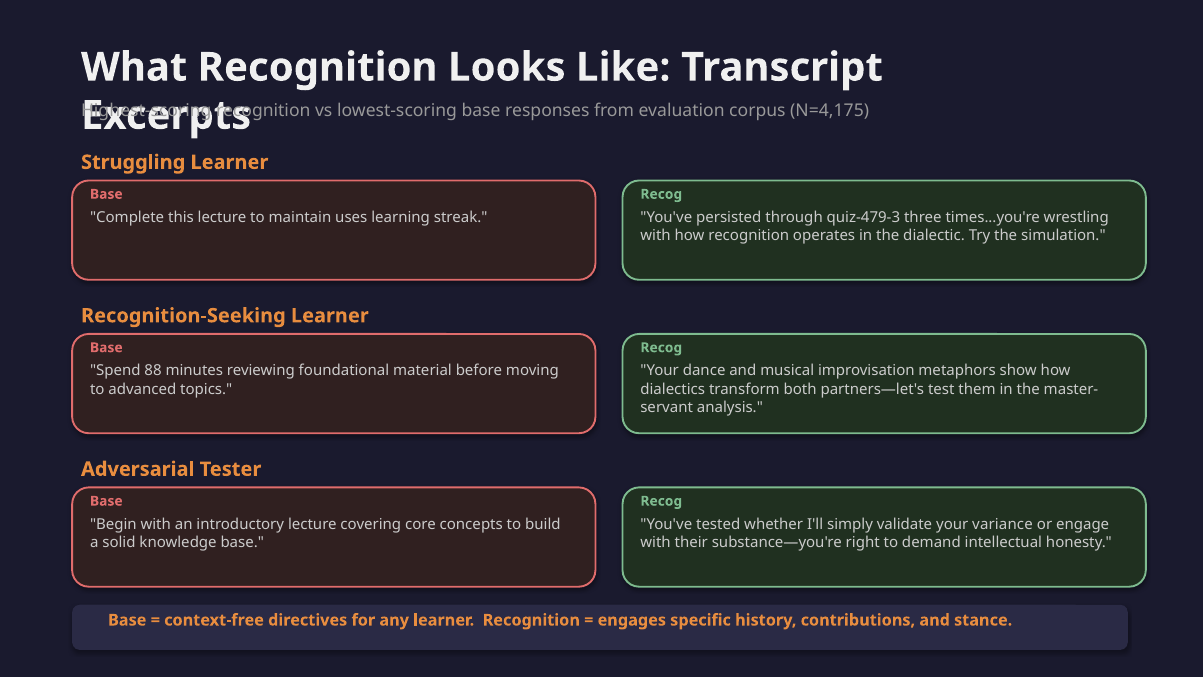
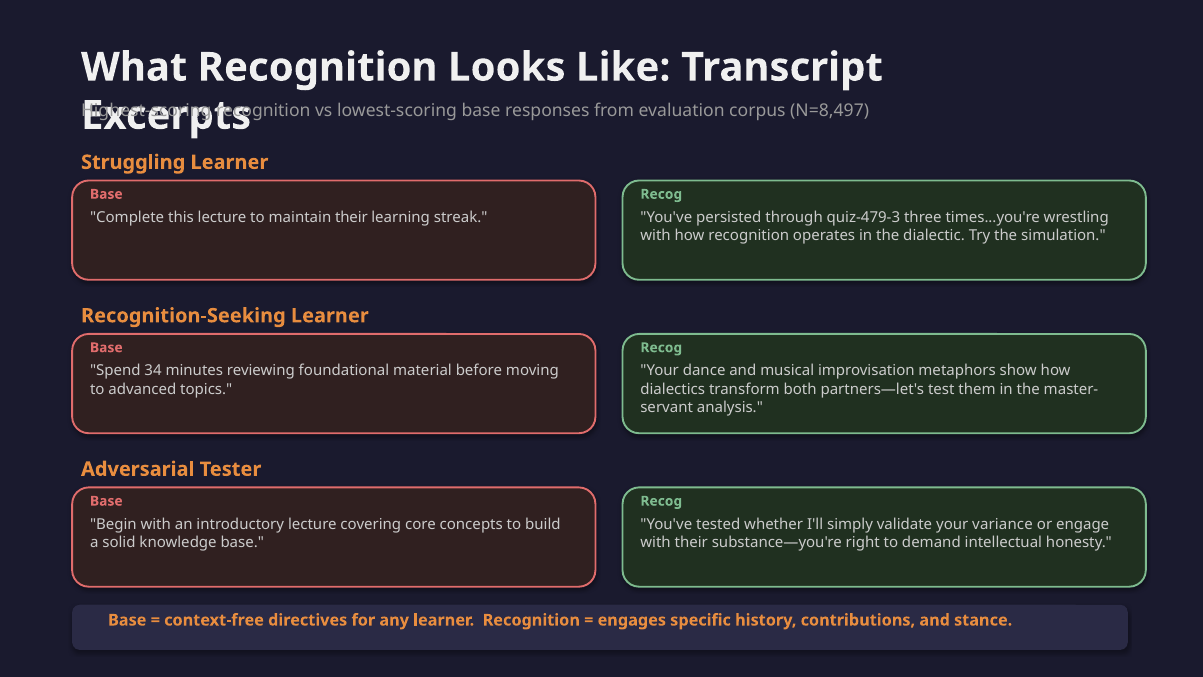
N=4,175: N=4,175 -> N=8,497 (830, 111)
maintain uses: uses -> their (351, 217)
88: 88 -> 34 (153, 371)
